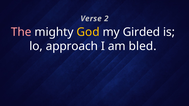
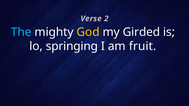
The colour: pink -> light blue (21, 32)
approach: approach -> springing (72, 46)
bled: bled -> fruit (143, 46)
